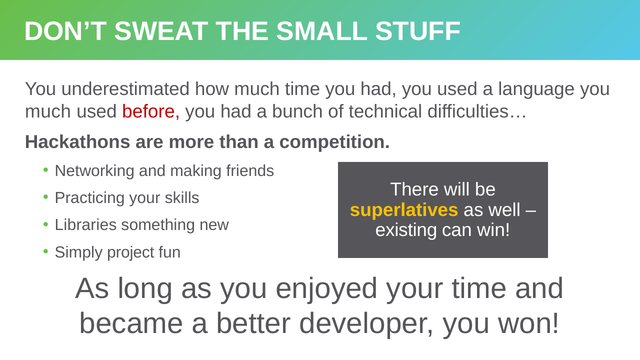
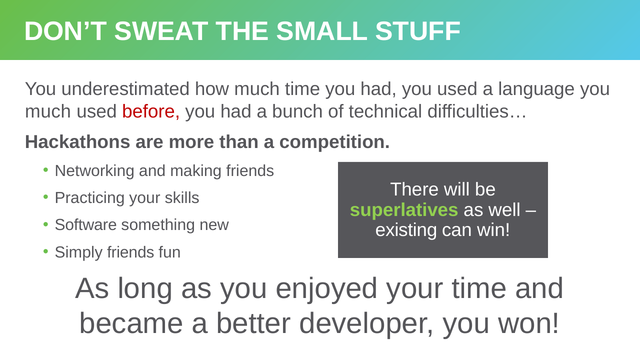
superlatives colour: yellow -> light green (404, 210)
Libraries: Libraries -> Software (86, 225)
Simply project: project -> friends (131, 252)
